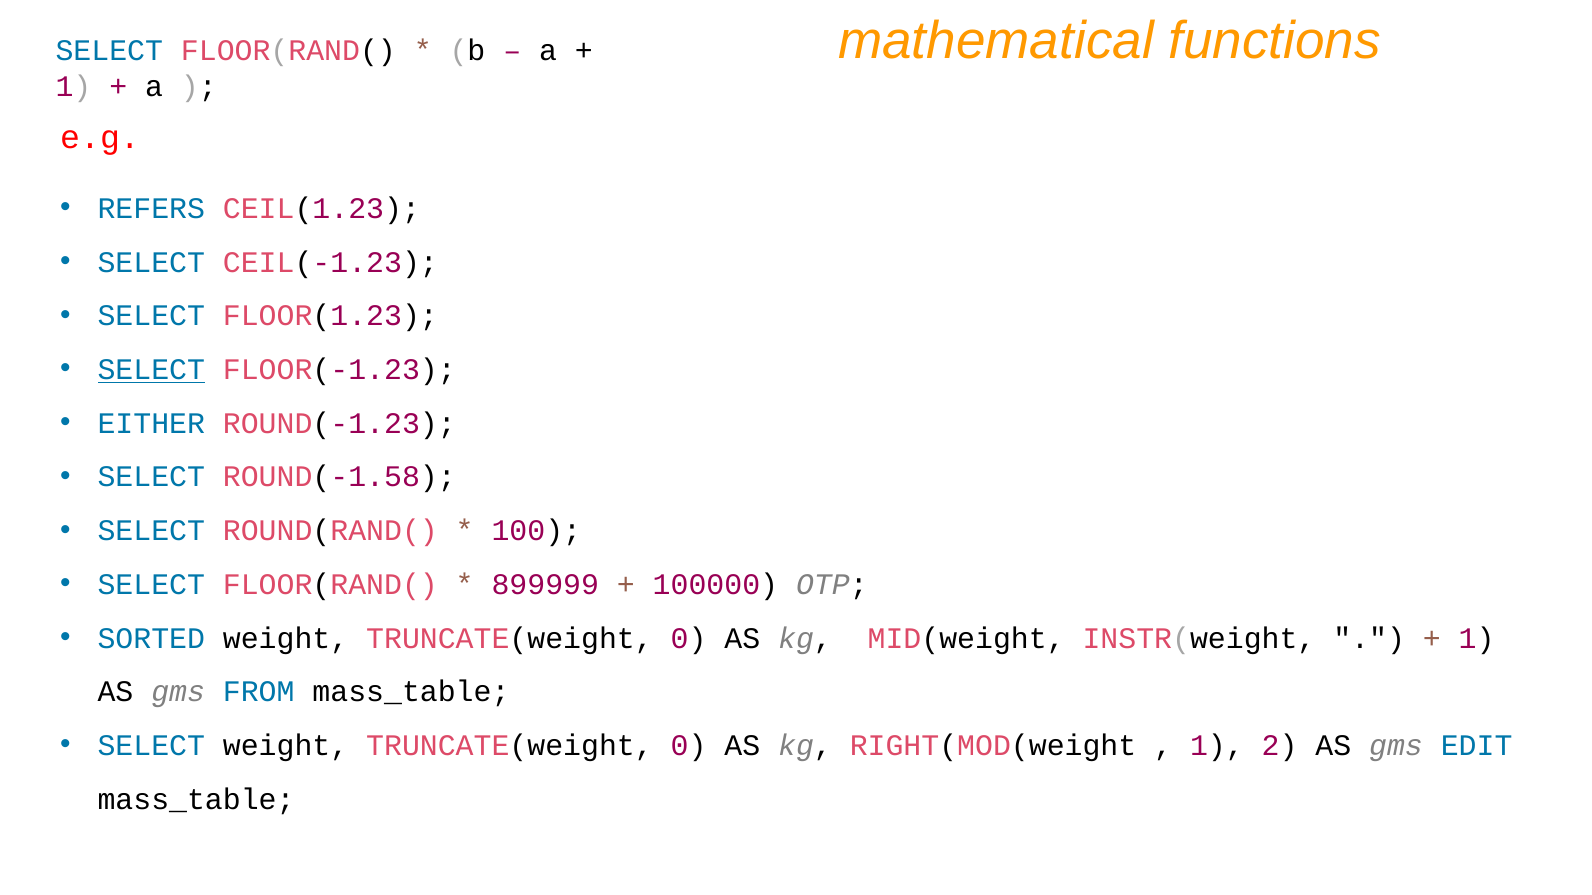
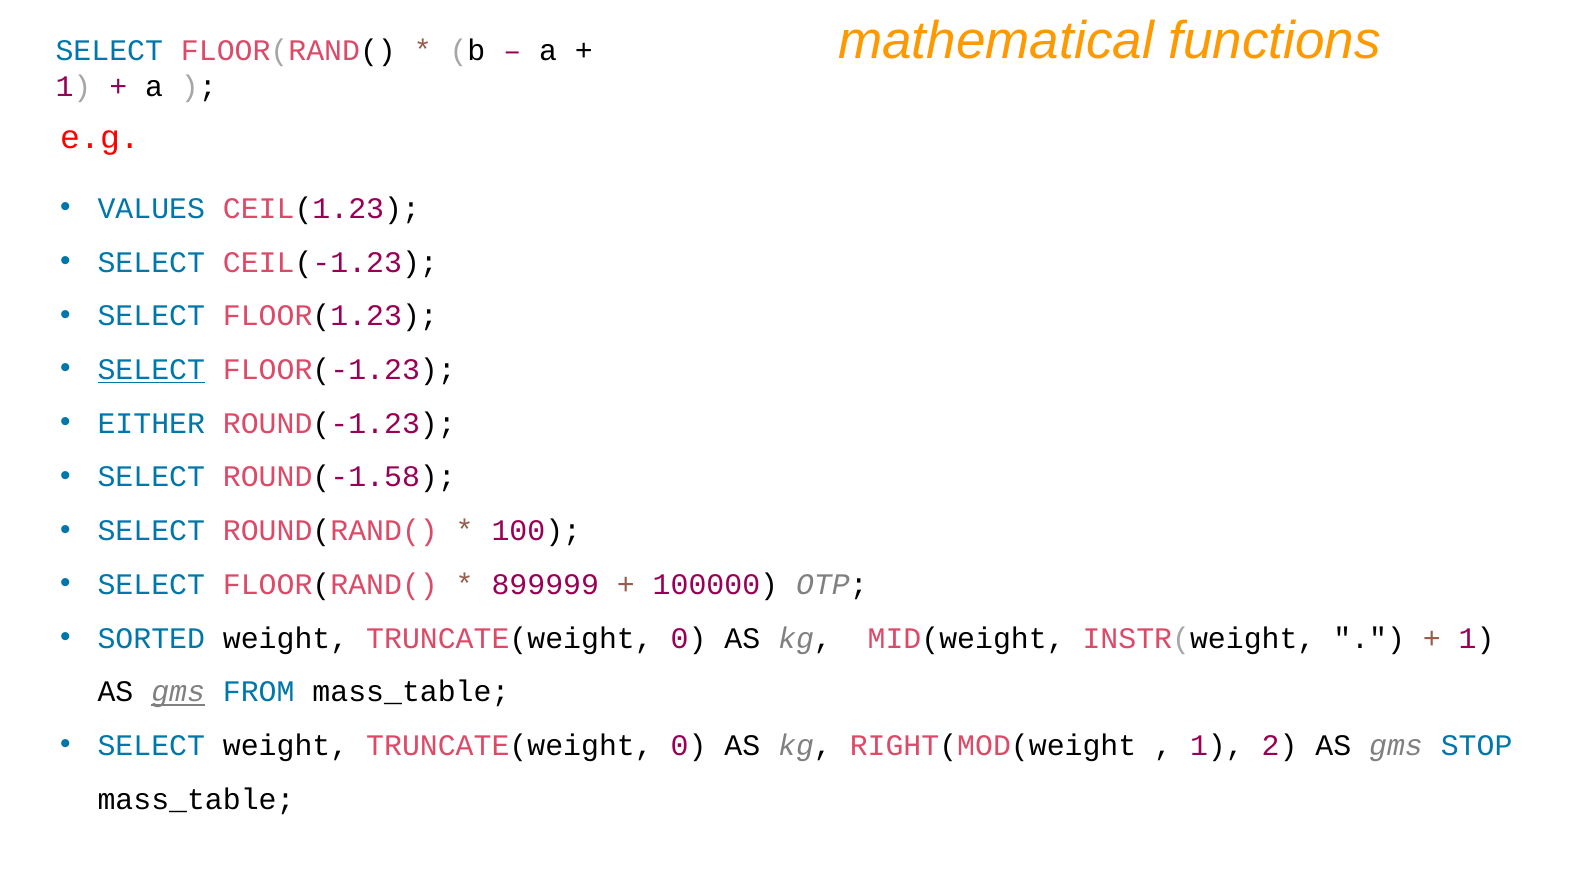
REFERS: REFERS -> VALUES (151, 209)
gms underline: none -> present (178, 692)
EDIT: EDIT -> STOP (1477, 746)
